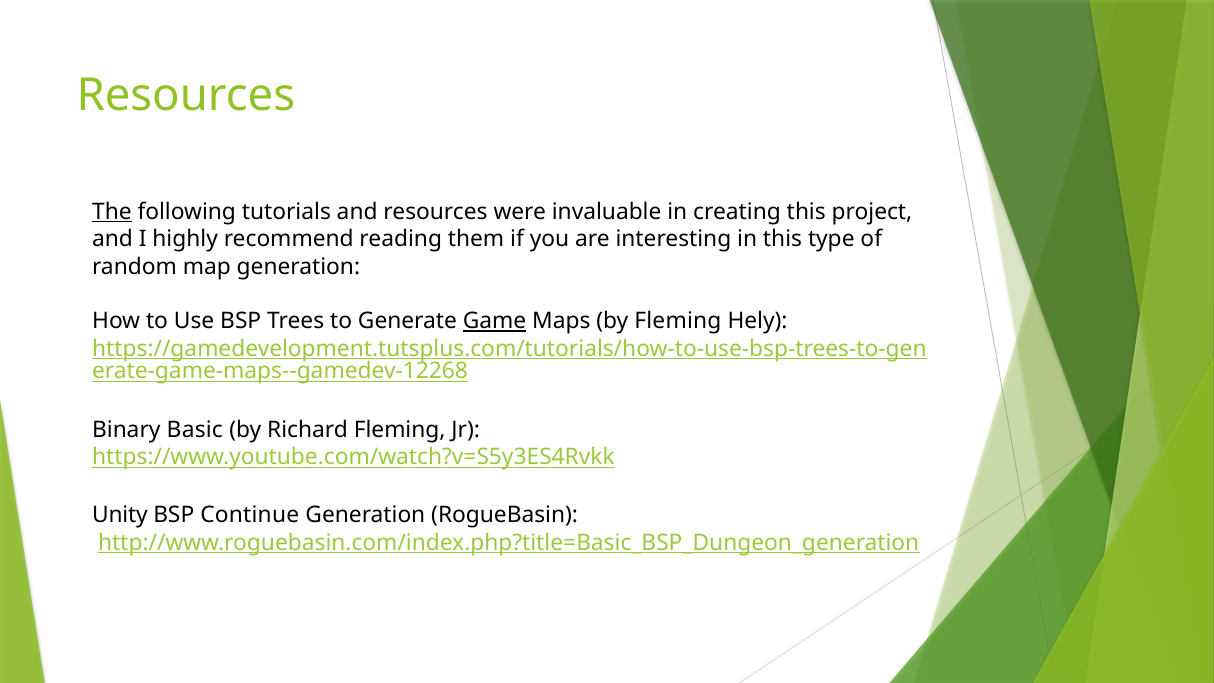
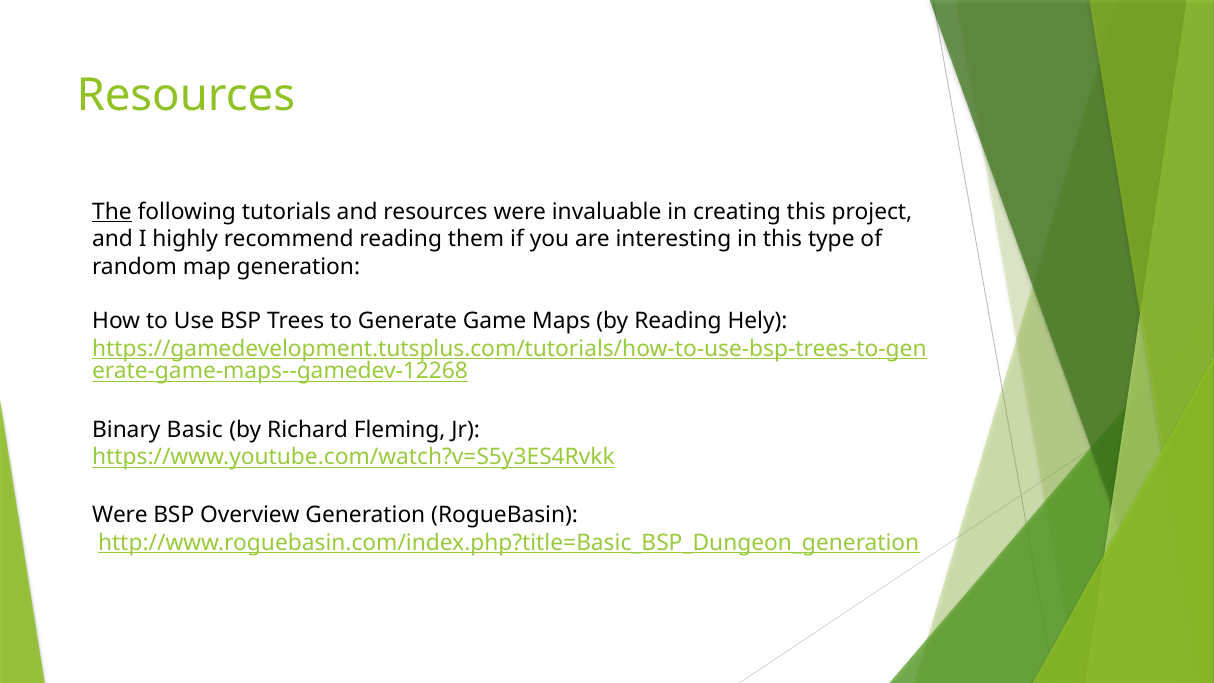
Game underline: present -> none (495, 321)
by Fleming: Fleming -> Reading (678, 321)
Unity: Unity -> Were (120, 515)
Continue: Continue -> Overview (250, 515)
